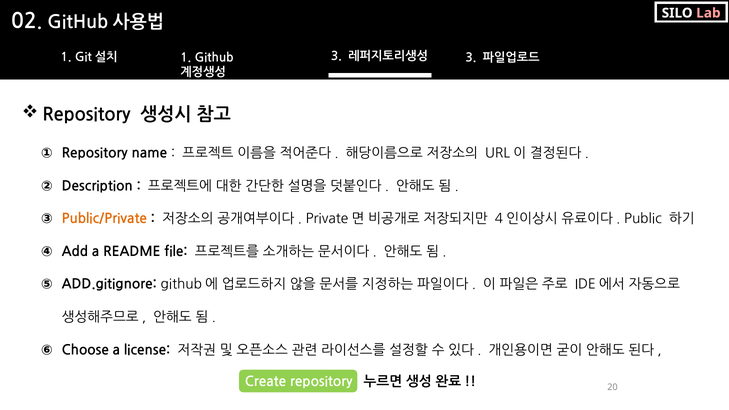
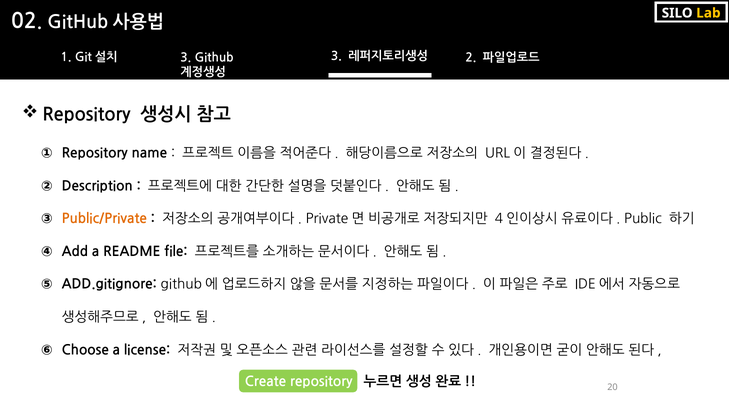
Lab colour: pink -> yellow (708, 13)
3: 3 -> 2 (471, 58)
1: 1 -> 3 (186, 58)
